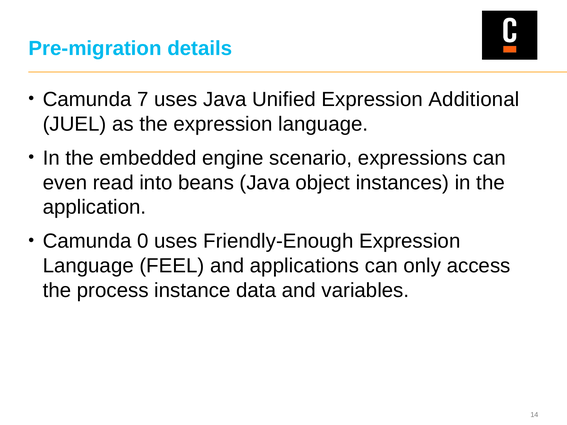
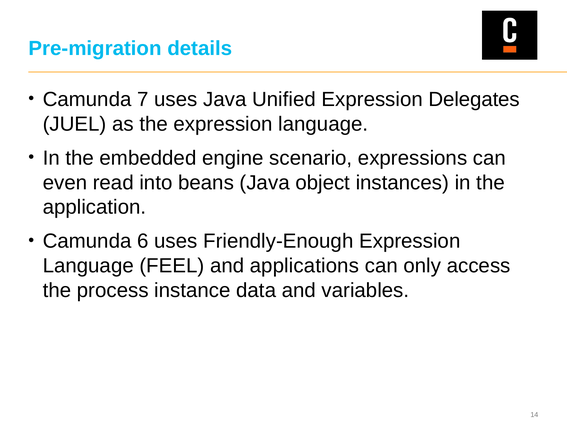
Additional: Additional -> Delegates (474, 99)
0: 0 -> 6 (143, 241)
